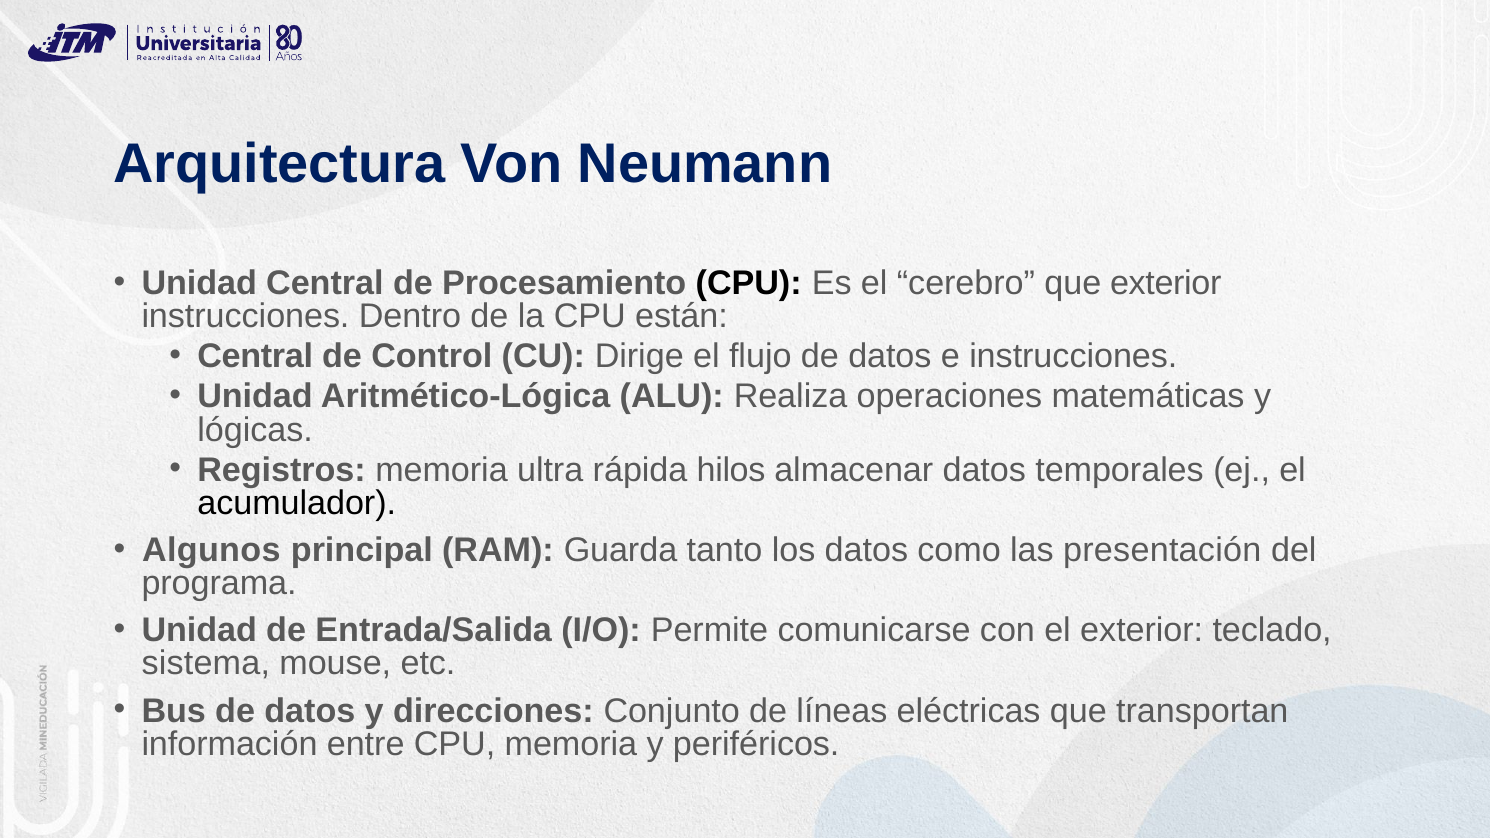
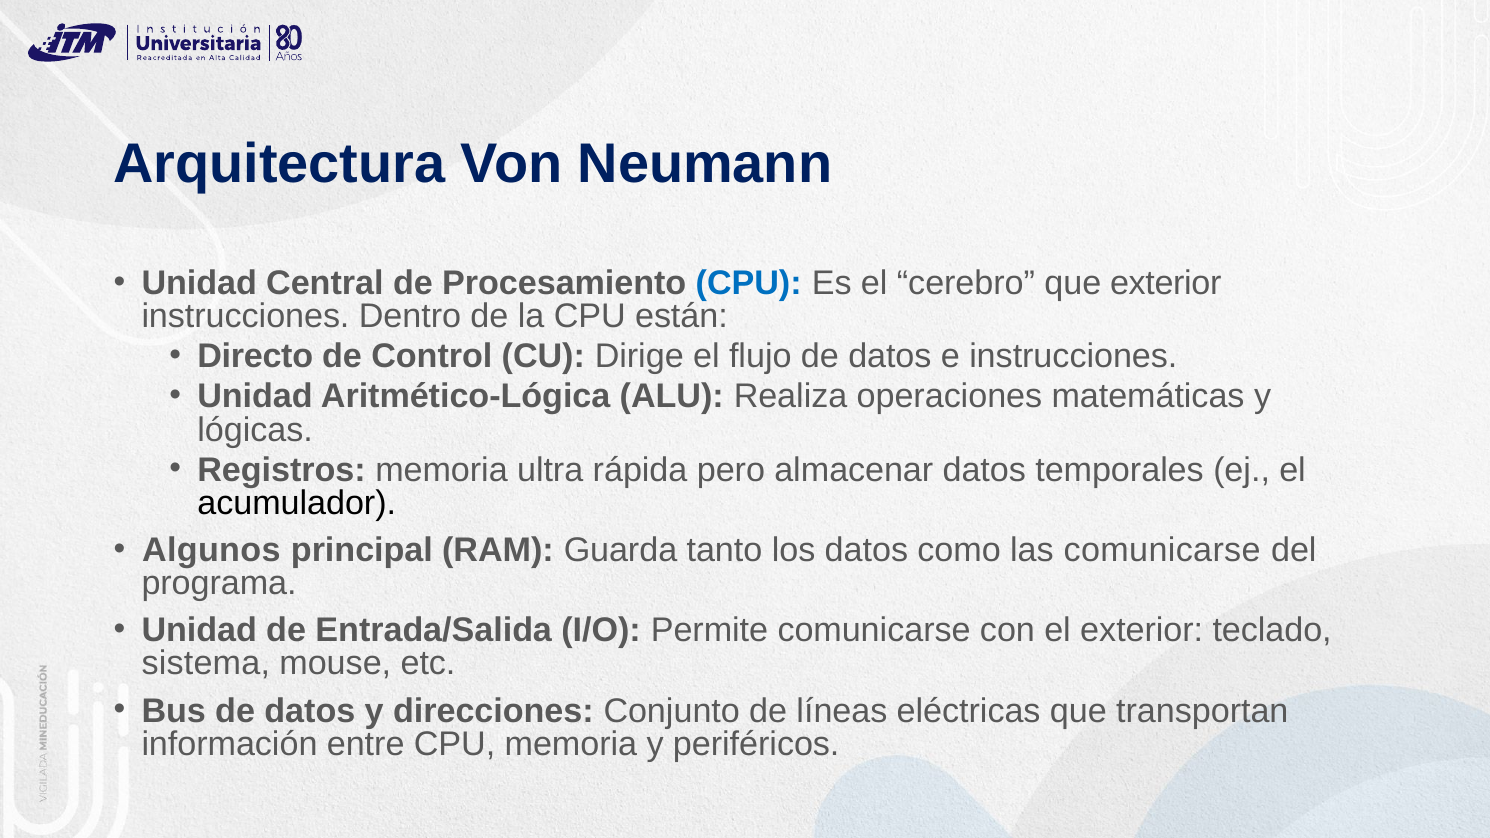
CPU colour: black -> blue (749, 283)
Central: Central -> Directo (255, 357)
hilos: hilos -> pero (731, 470)
las presentación: presentación -> comunicarse (1162, 550)
